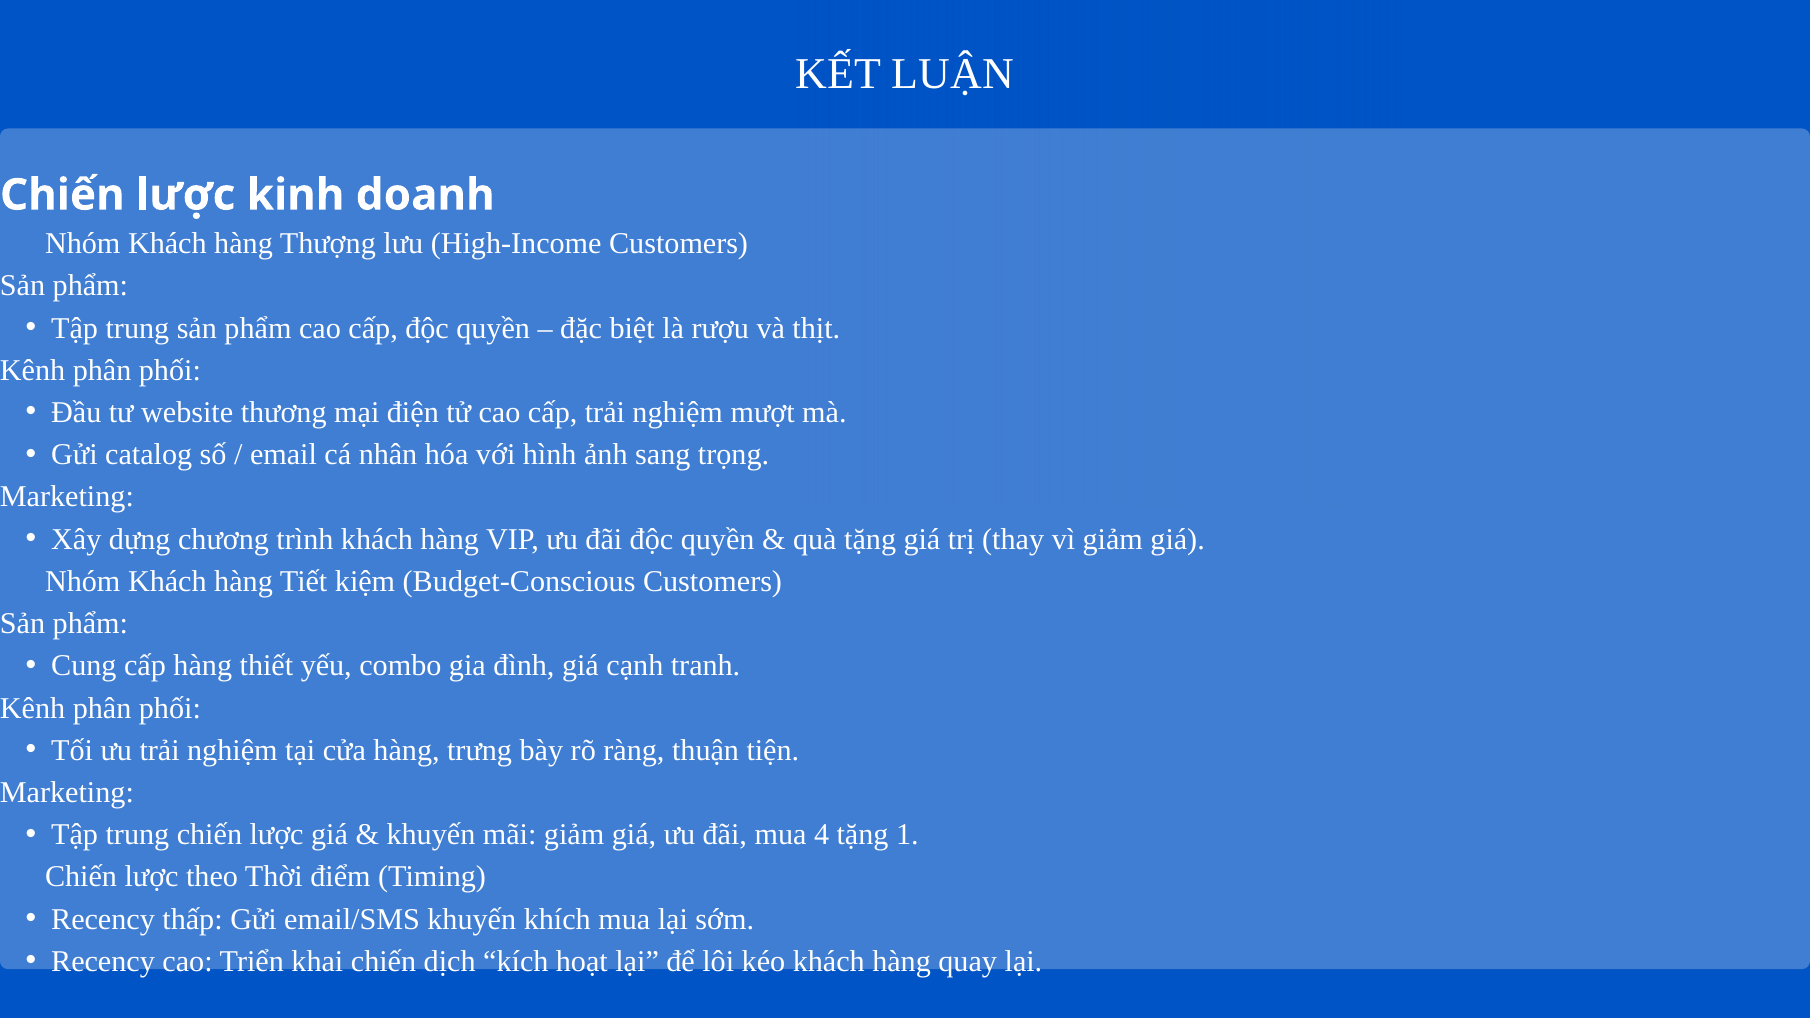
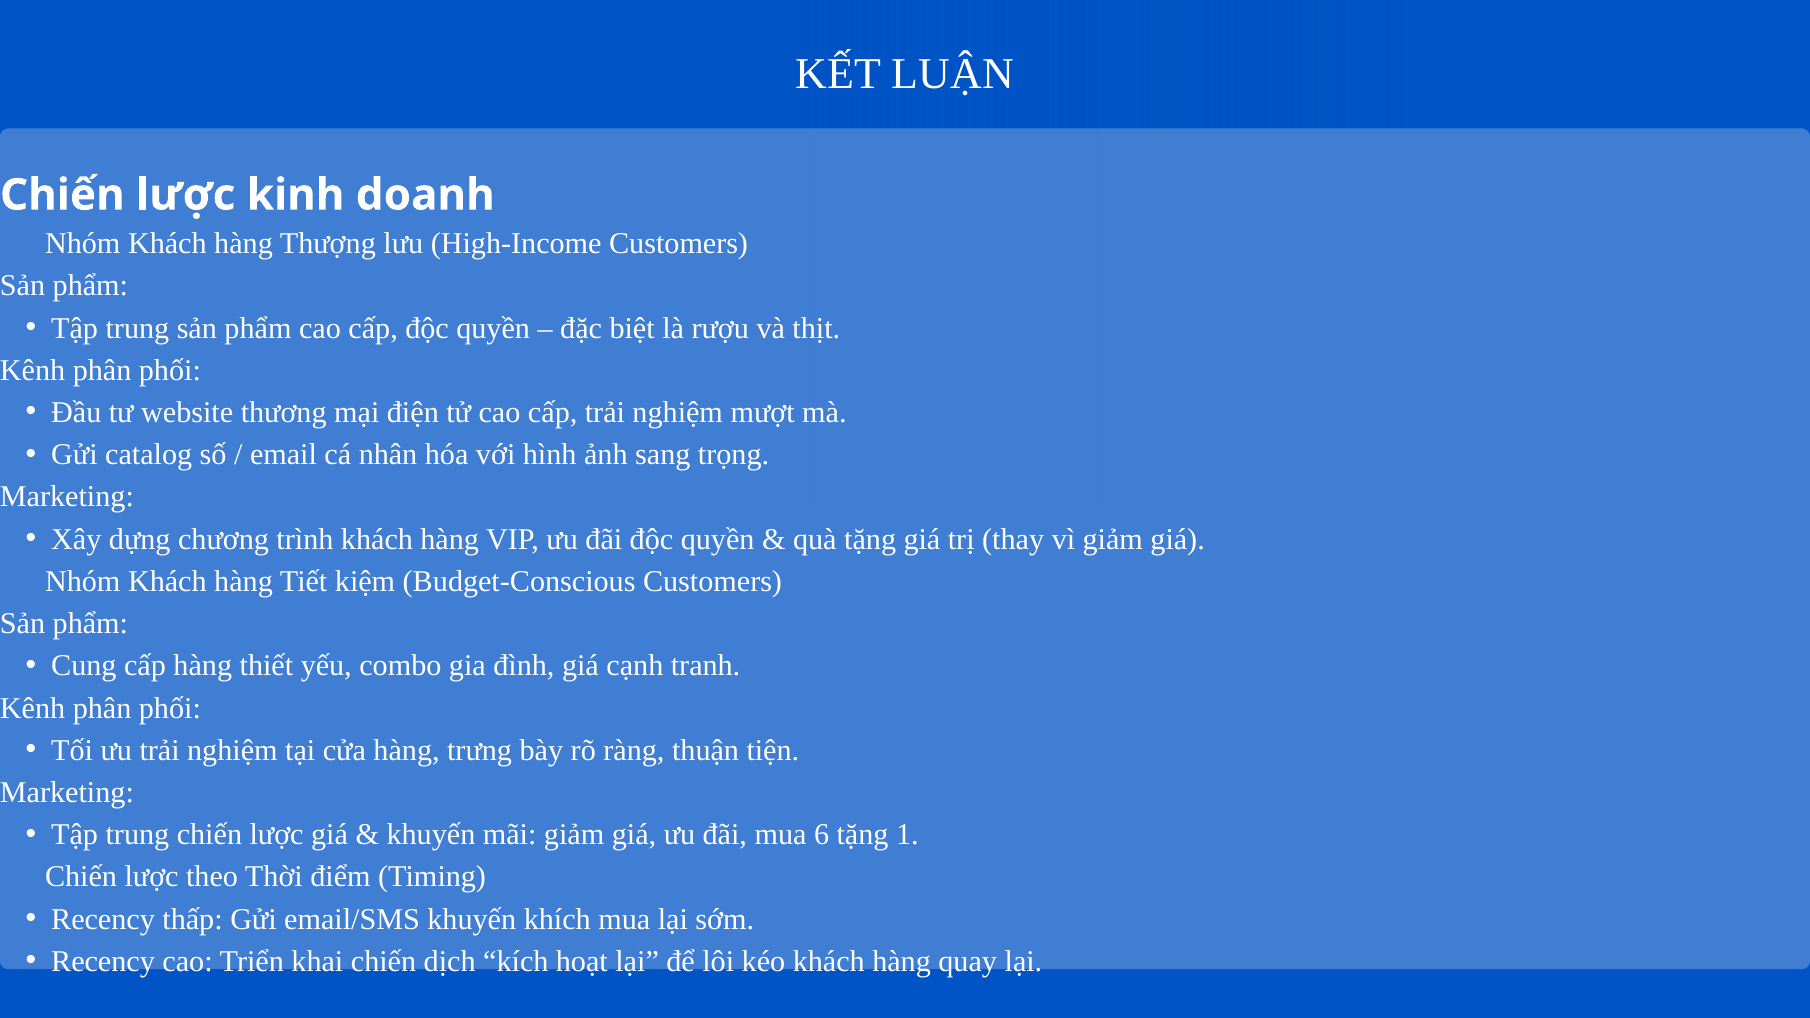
4: 4 -> 6 (822, 835)
